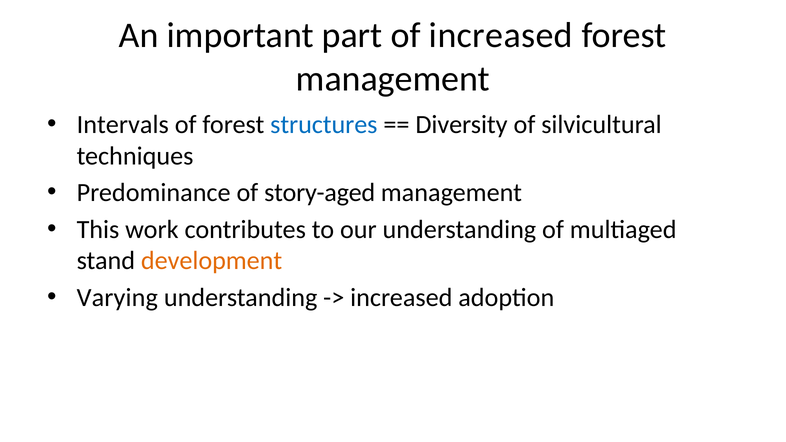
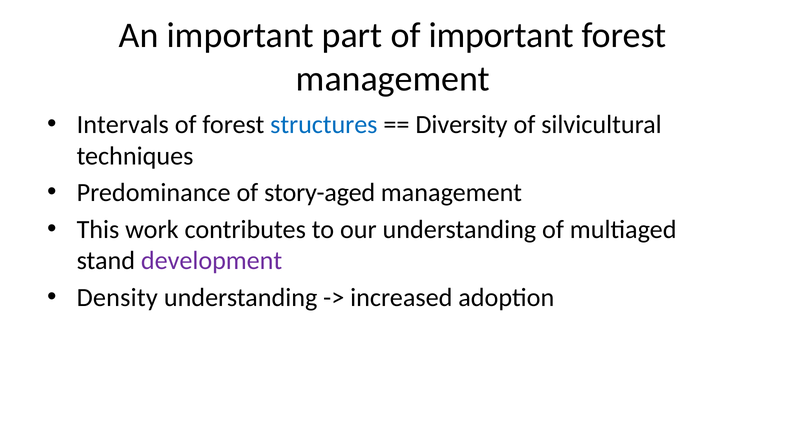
of increased: increased -> important (501, 35)
development colour: orange -> purple (212, 261)
Varying: Varying -> Density (117, 298)
